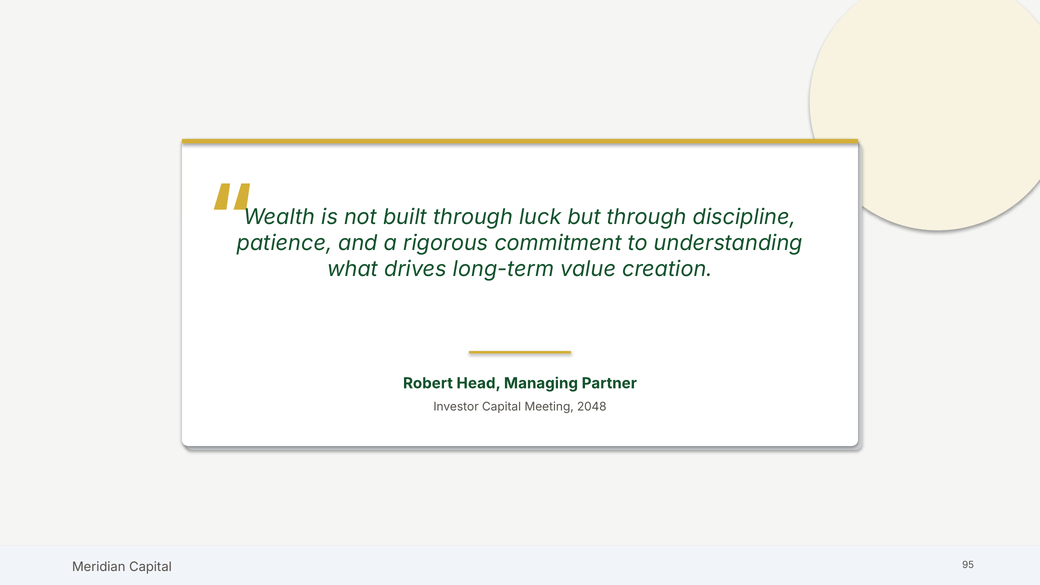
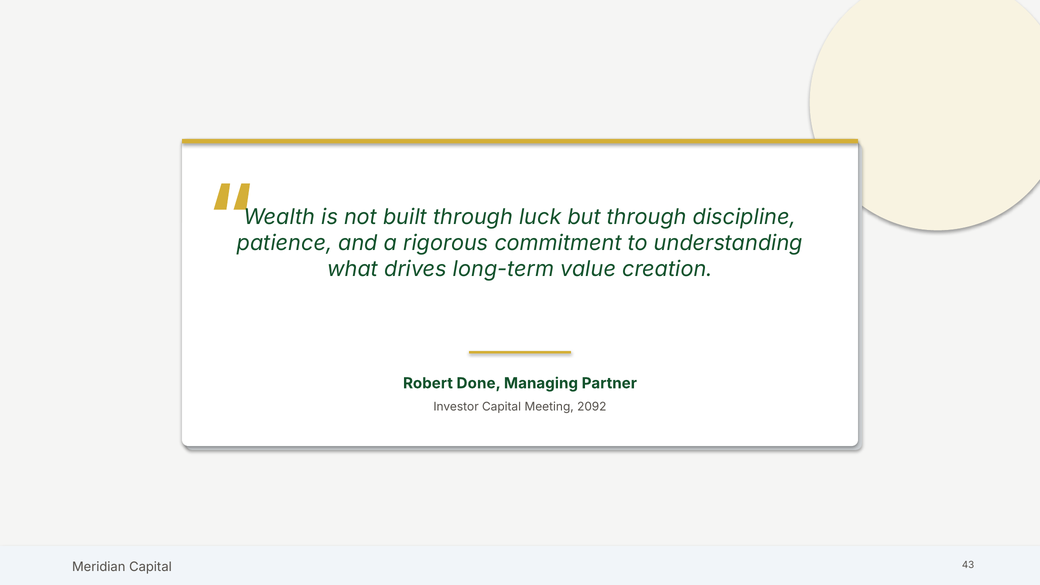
Head: Head -> Done (479, 383)
2048: 2048 -> 2092 (592, 407)
95: 95 -> 43 (968, 565)
